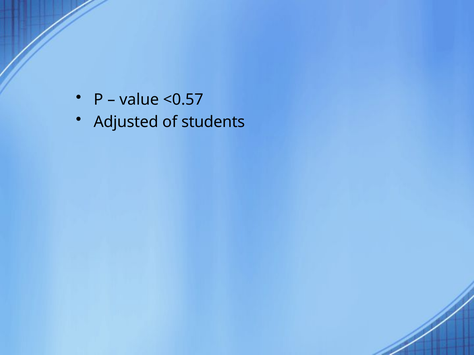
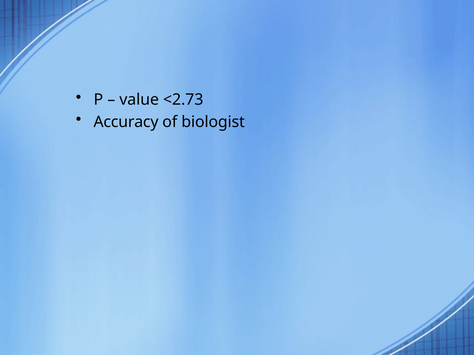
<0.57: <0.57 -> <2.73 (183, 100)
Adjusted: Adjusted -> Accuracy (126, 122)
students: students -> biologist (213, 122)
